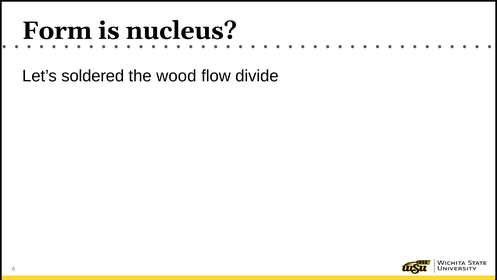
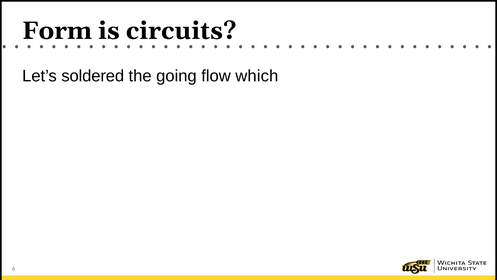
nucleus: nucleus -> circuits (181, 31)
wood: wood -> going (176, 76)
divide: divide -> which (257, 76)
